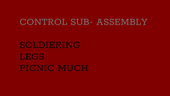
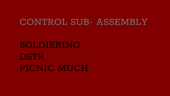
LEGS: LEGS -> DSTR (32, 56)
